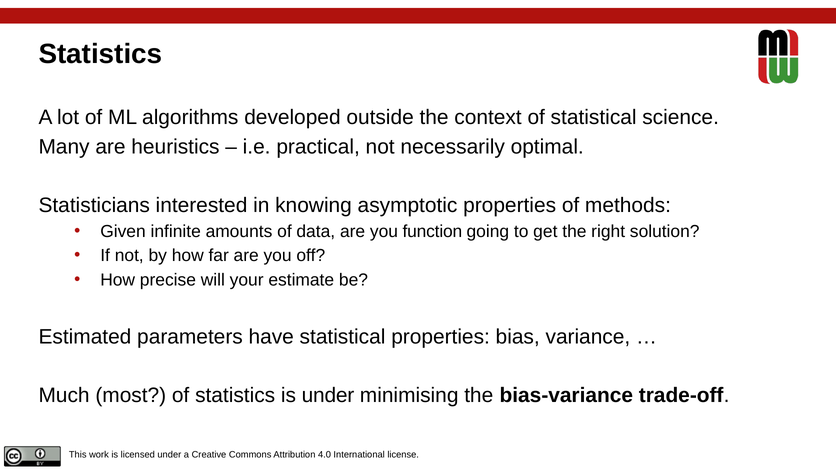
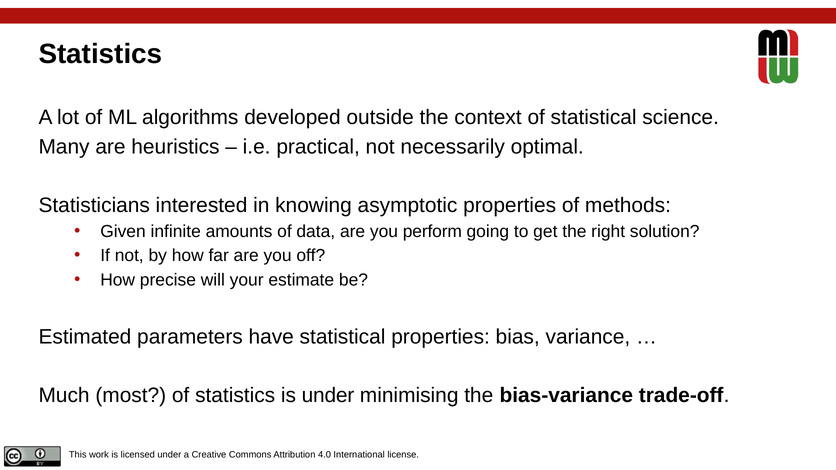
function: function -> perform (432, 231)
